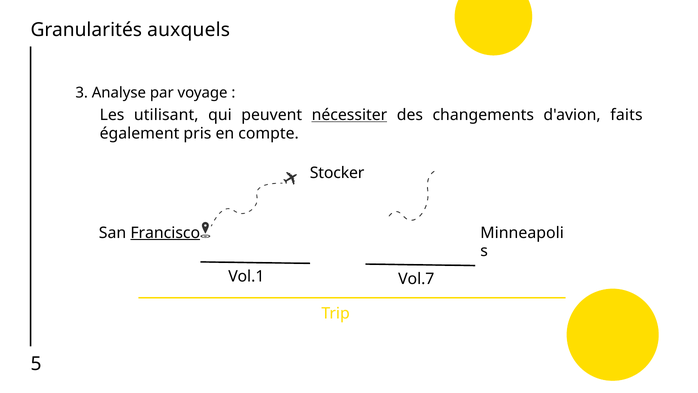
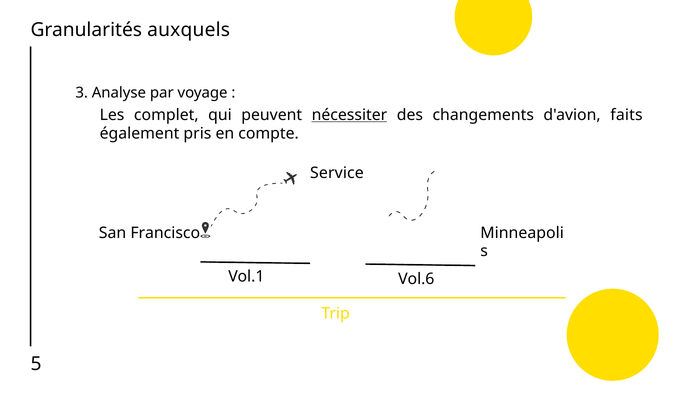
utilisant: utilisant -> complet (166, 115)
Stocker: Stocker -> Service (337, 173)
Francisco underline: present -> none (165, 233)
Vol.7: Vol.7 -> Vol.6 (416, 279)
